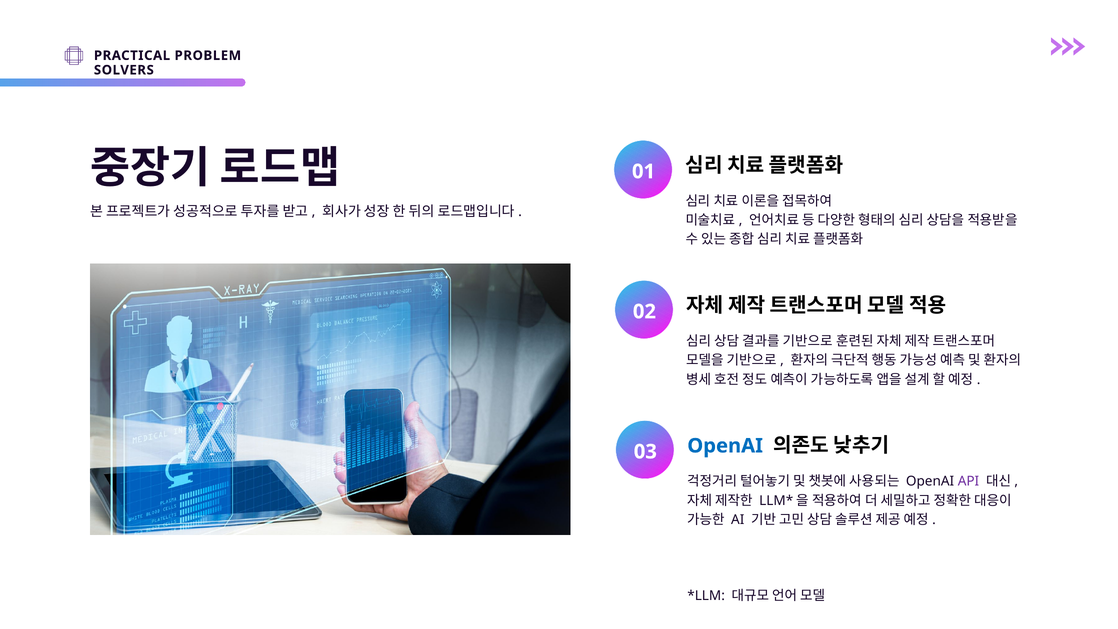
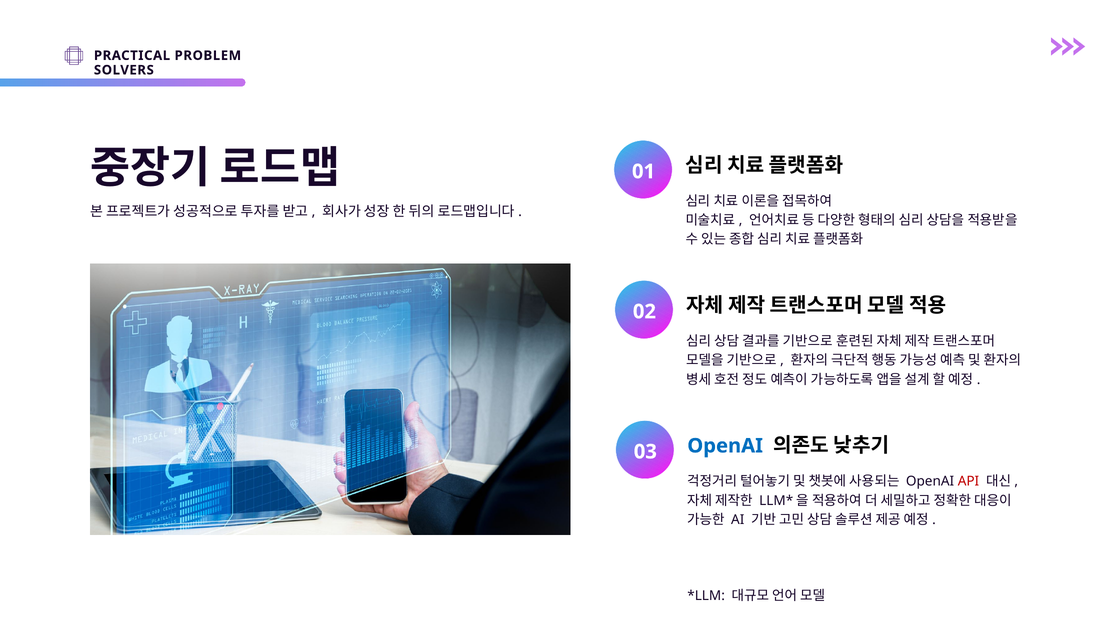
API colour: purple -> red (968, 481)
